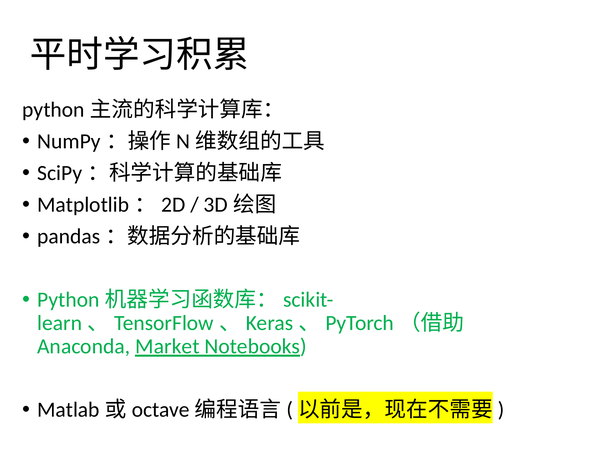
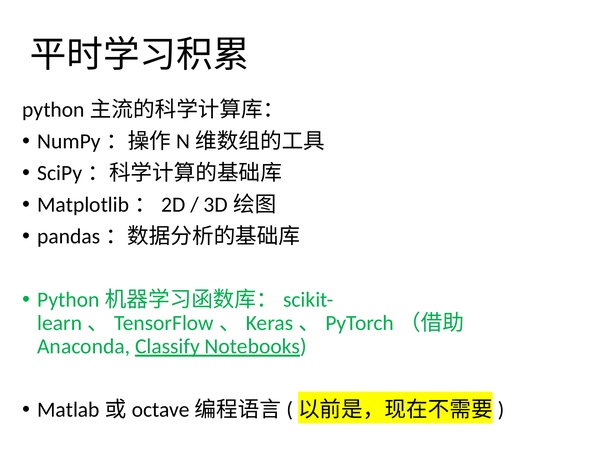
Market: Market -> Classify (167, 346)
